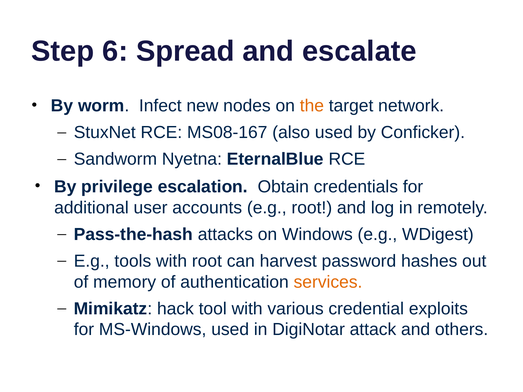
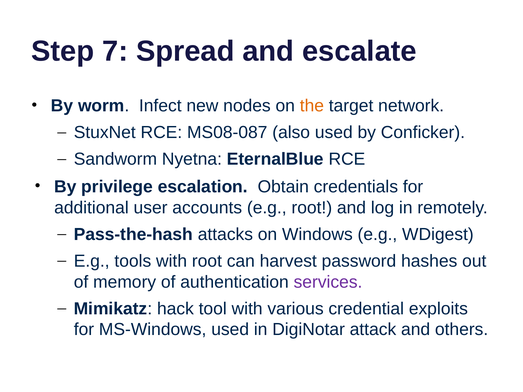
6: 6 -> 7 (115, 51)
MS08-167: MS08-167 -> MS08-087 (227, 133)
services colour: orange -> purple (328, 282)
